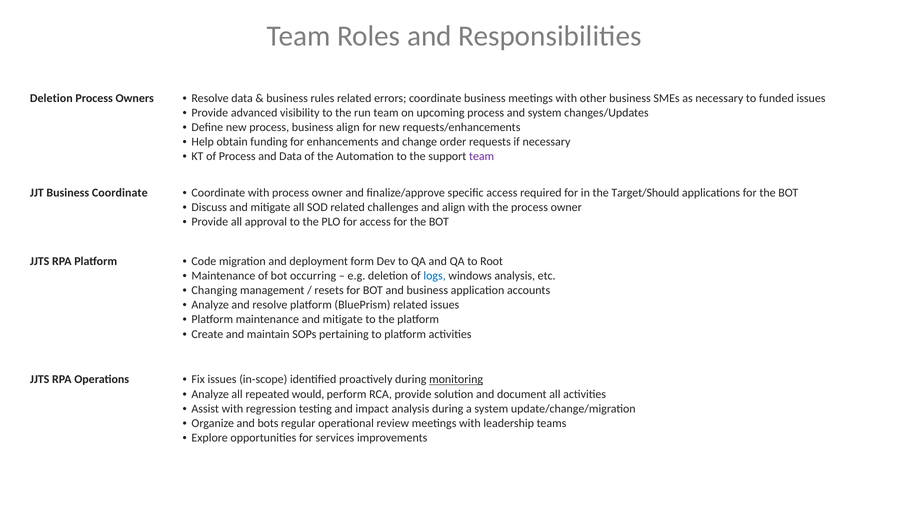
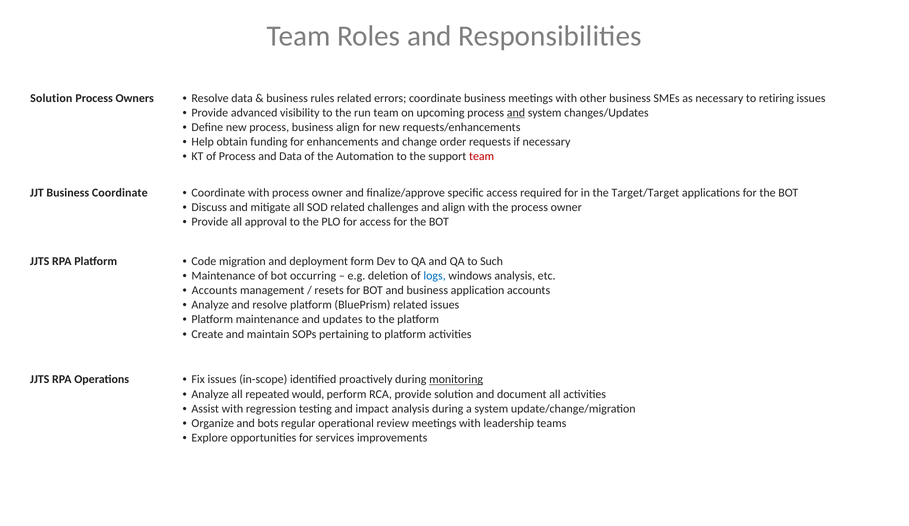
Deletion: Deletion -> Solution (51, 98)
funded: funded -> retiring (776, 98)
and underline: none -> present (516, 113)
team colour: purple -> red (482, 157)
Target/Should: Target/Should -> Target/Target (645, 193)
Root: Root -> Such (492, 261)
Changing: Changing -> Accounts (214, 290)
maintenance and mitigate: mitigate -> updates (343, 320)
